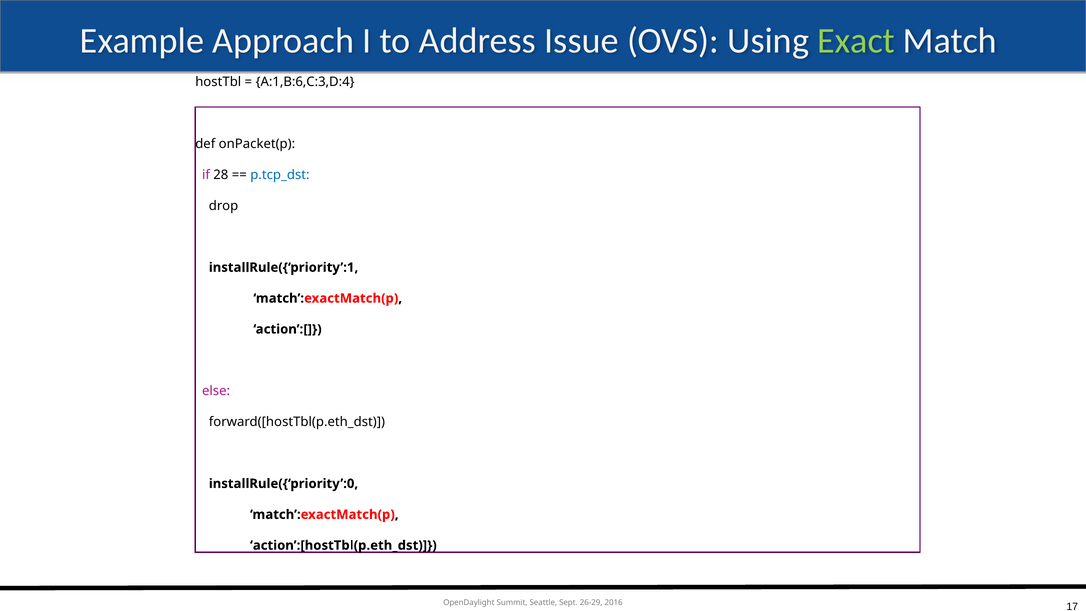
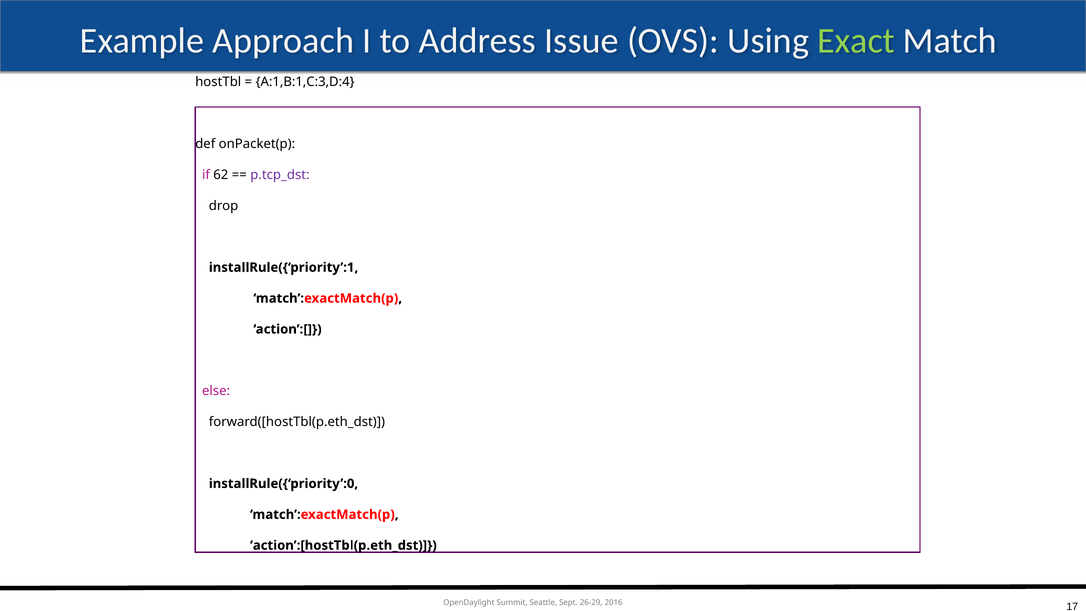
A:1,B:6,C:3,D:4: A:1,B:6,C:3,D:4 -> A:1,B:1,C:3,D:4 (305, 82)
28: 28 -> 62 (221, 175)
p.tcp_dst colour: blue -> purple (280, 175)
